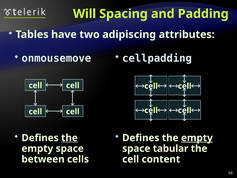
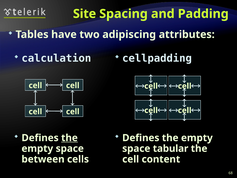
Will: Will -> Site (85, 14)
onmousemove: onmousemove -> calculation (56, 58)
empty underline: present -> none (197, 138)
